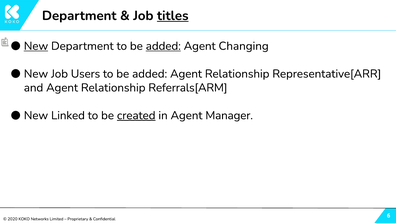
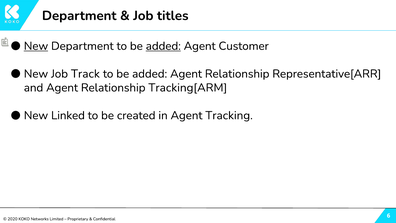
titles underline: present -> none (173, 16)
Changing: Changing -> Customer (244, 46)
Users: Users -> Track (85, 74)
Referrals[ARM: Referrals[ARM -> Tracking[ARM (188, 88)
created underline: present -> none (136, 115)
Manager: Manager -> Tracking (229, 115)
